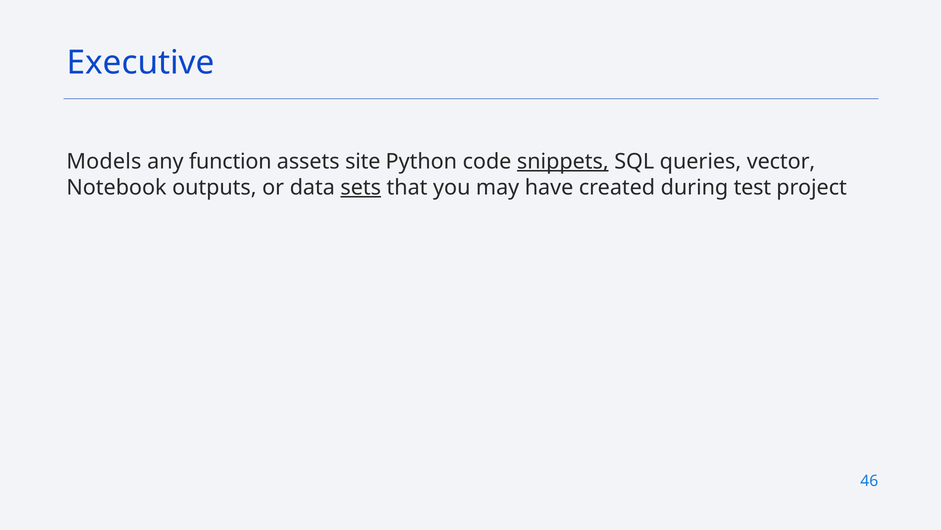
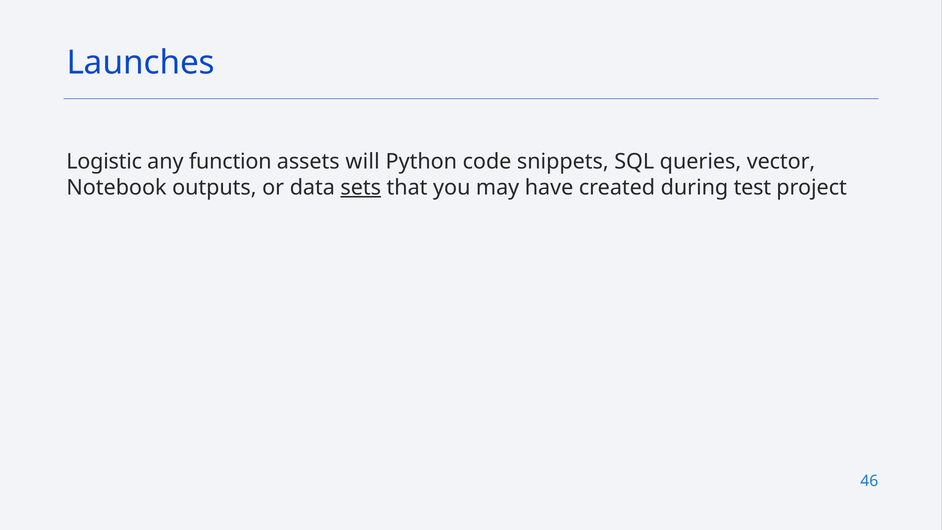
Executive: Executive -> Launches (141, 63)
Models: Models -> Logistic (104, 162)
site: site -> will (363, 162)
snippets underline: present -> none (563, 162)
